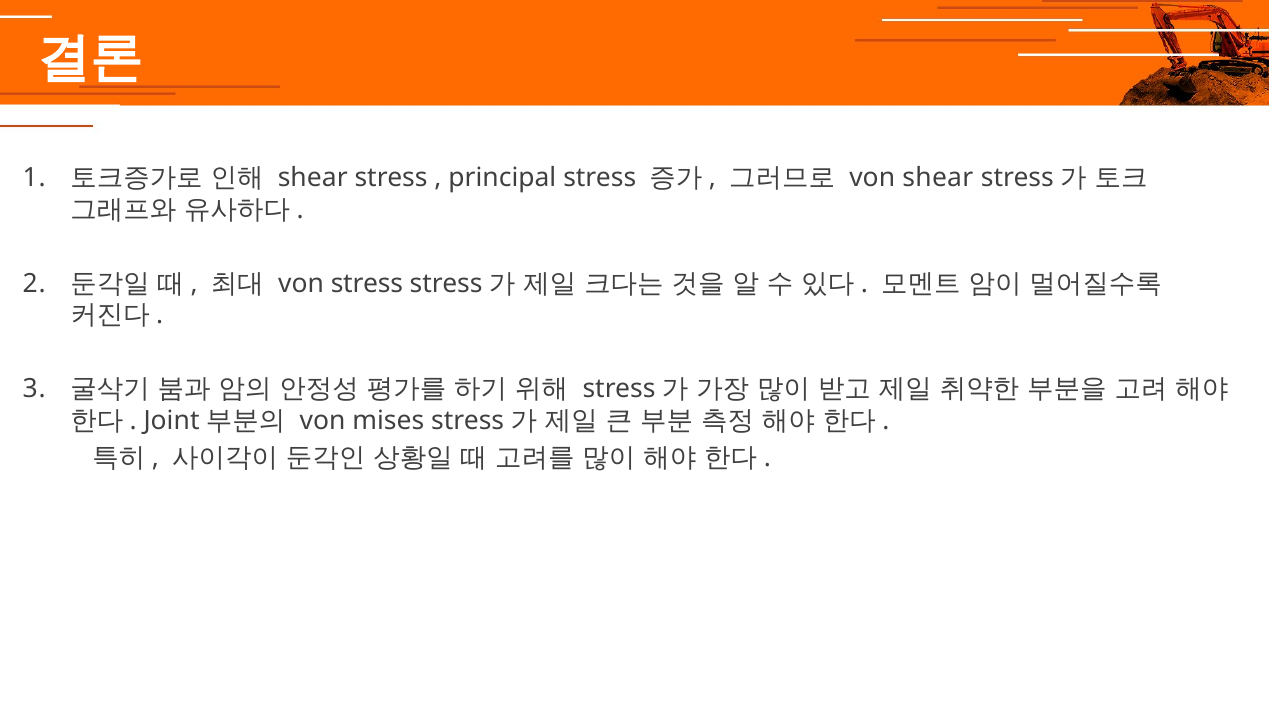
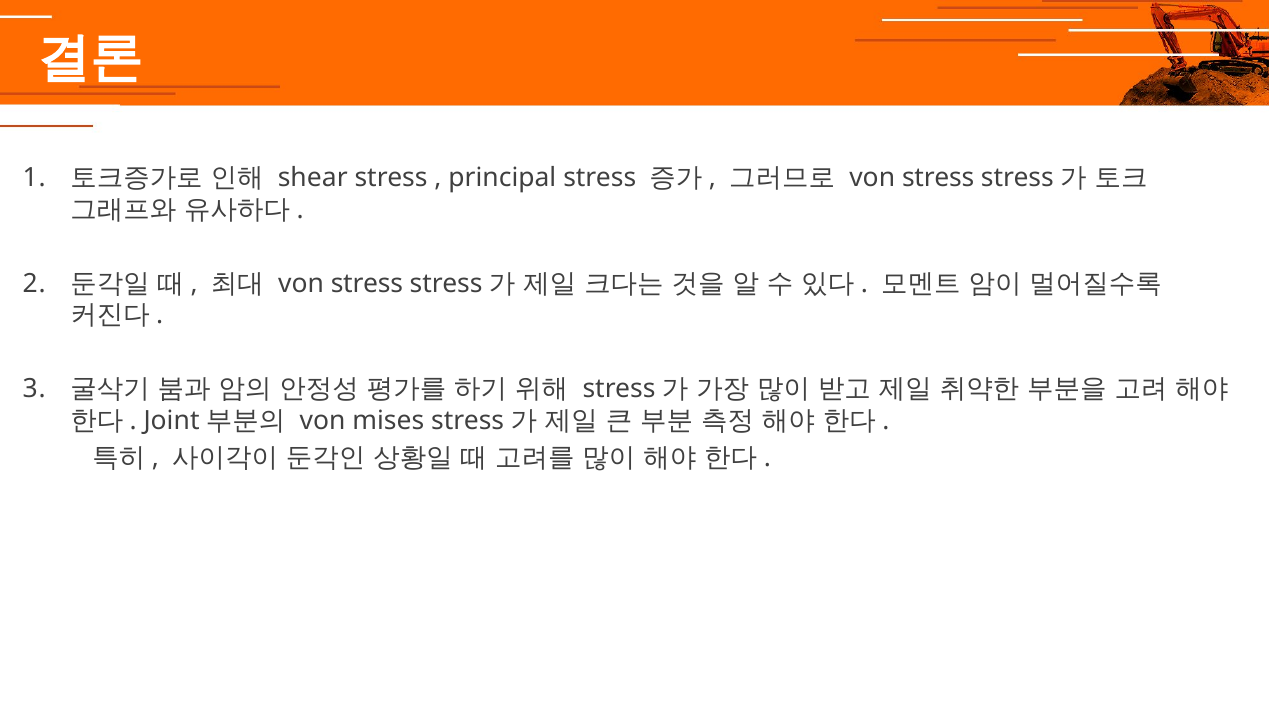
shear: shear -> stress (938, 178)
